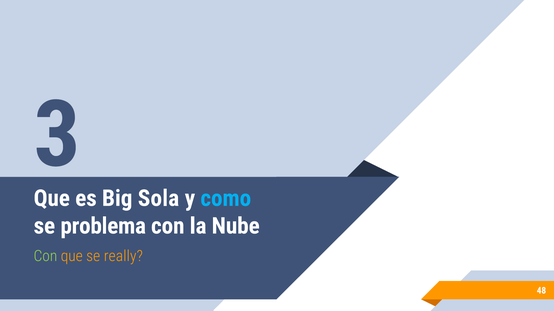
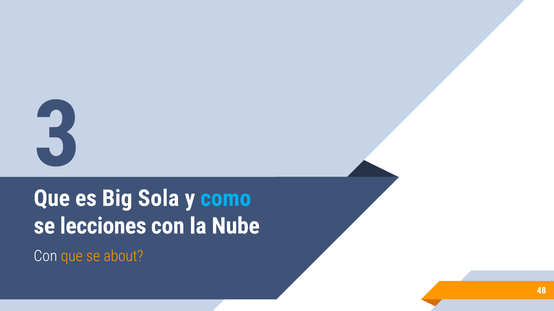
problema: problema -> lecciones (103, 226)
Con colour: light green -> white (45, 257)
really: really -> about (123, 257)
